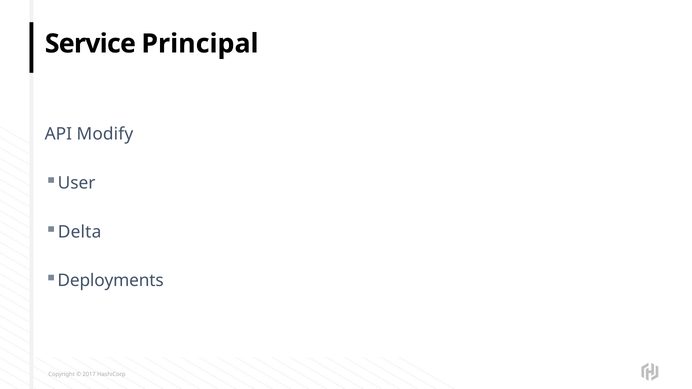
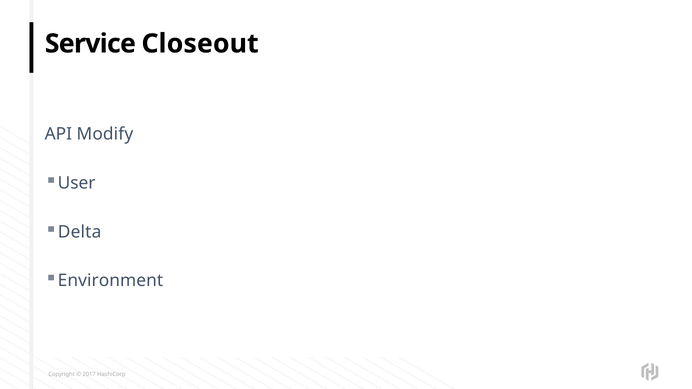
Principal: Principal -> Closeout (200, 44)
Deployments: Deployments -> Environment (110, 281)
